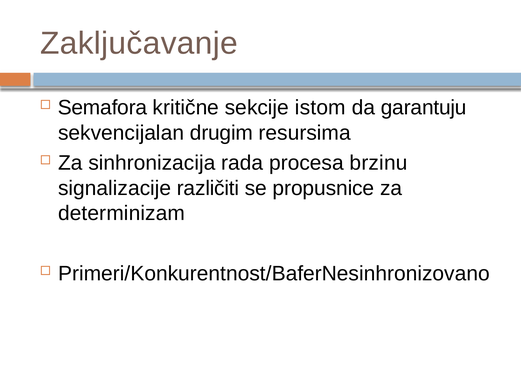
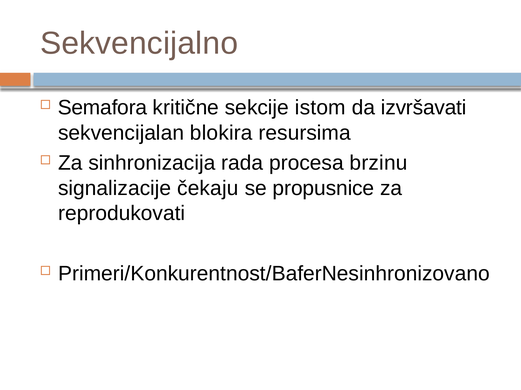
Zaključavanje: Zaključavanje -> Sekvencijalno (139, 43)
garantuju: garantuju -> izvršavati (424, 108)
drugim: drugim -> blokira (221, 133)
različiti: različiti -> čekaju (208, 189)
determinizam: determinizam -> reprodukovati (122, 214)
